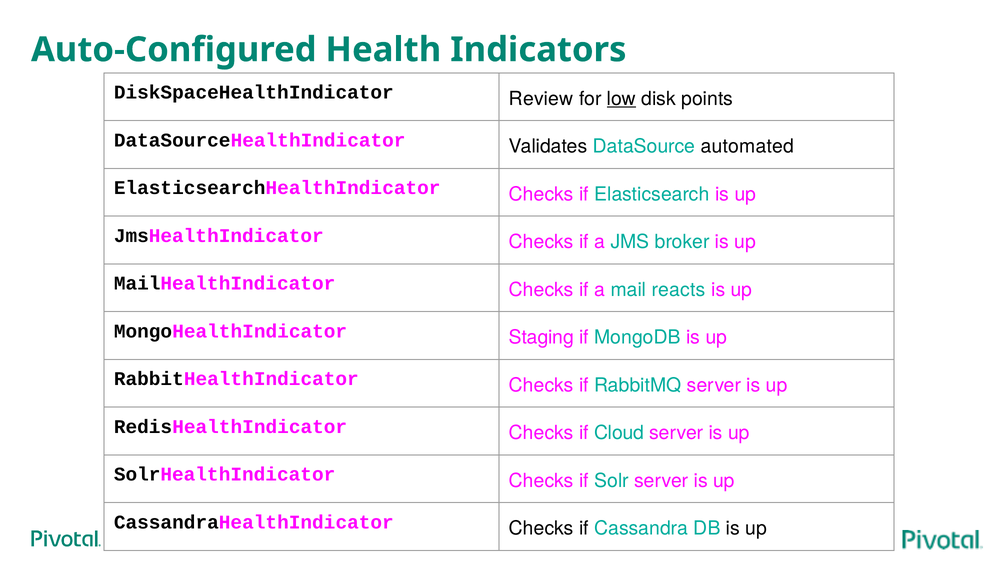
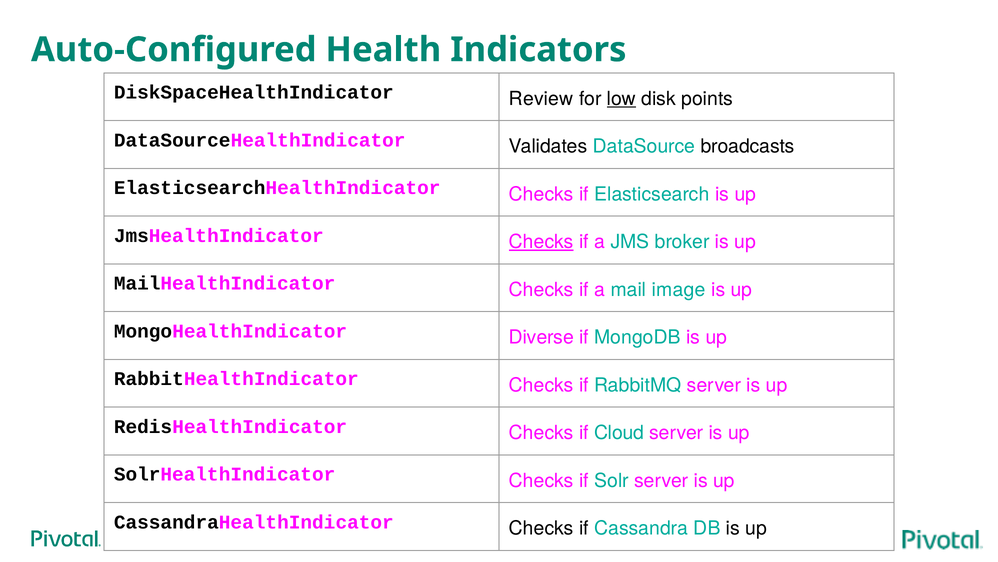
automated: automated -> broadcasts (748, 146)
Checks underline: none -> present (541, 242)
reacts: reacts -> image (679, 289)
Staging: Staging -> Diverse (541, 337)
